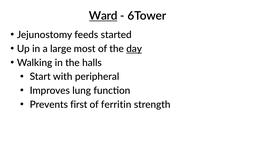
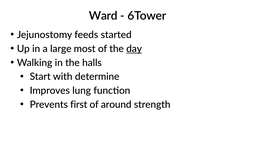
Ward underline: present -> none (103, 16)
peripheral: peripheral -> determine (97, 77)
ferritin: ferritin -> around (116, 105)
